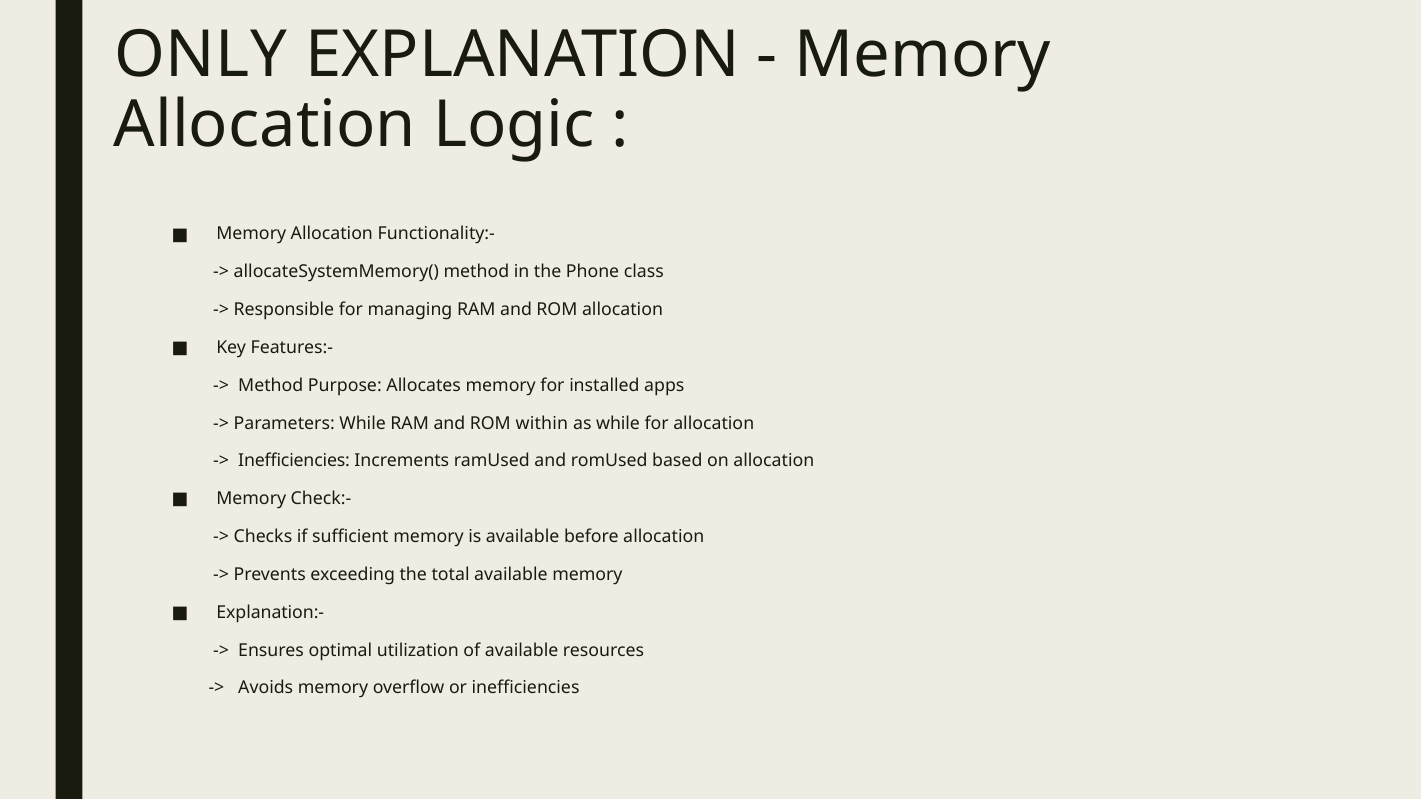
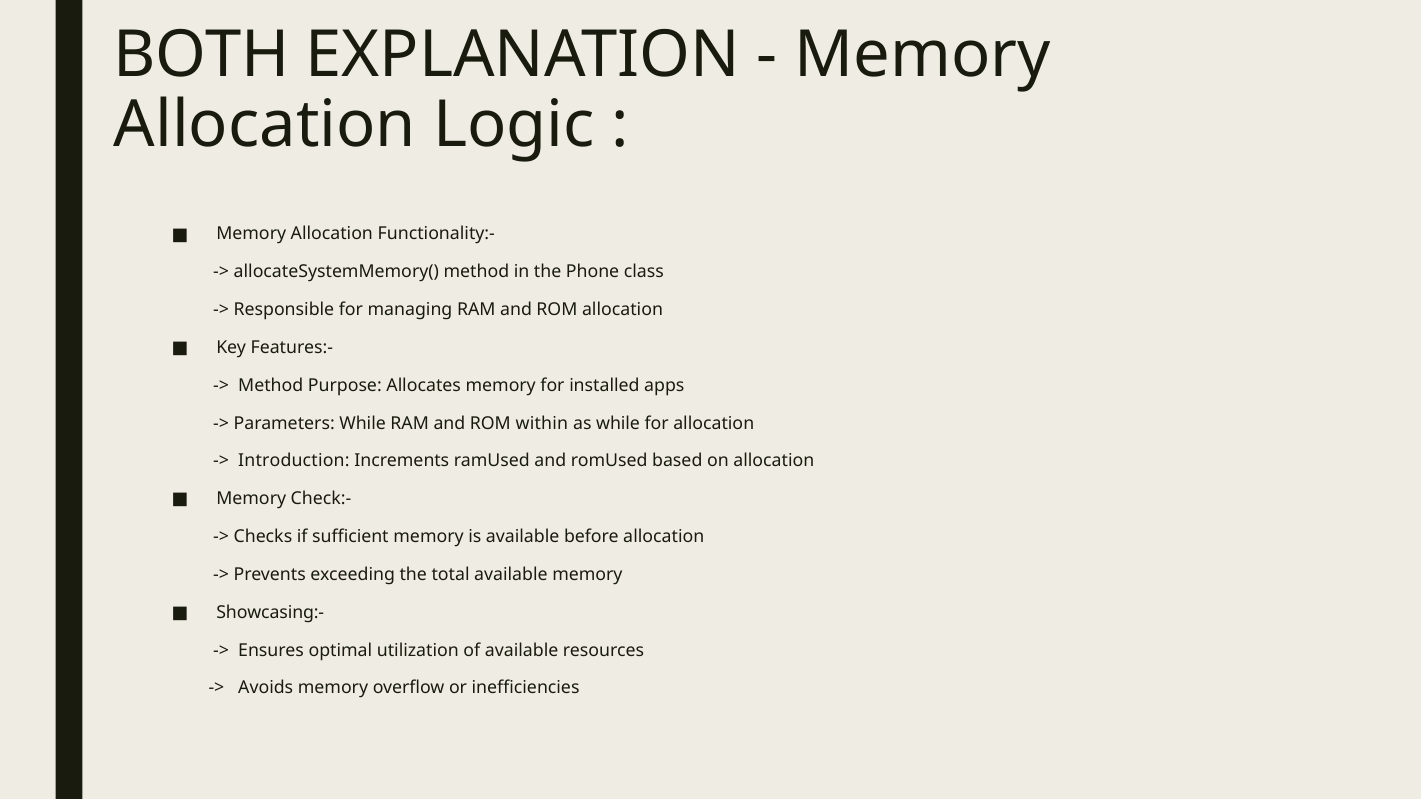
ONLY: ONLY -> BOTH (202, 55)
Inefficiencies: Inefficiencies -> Introduction (294, 461)
Explanation:-: Explanation:- -> Showcasing:- (270, 613)
